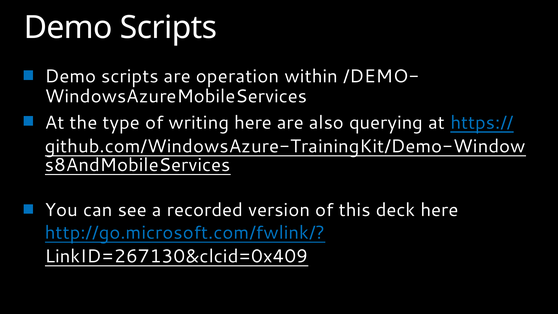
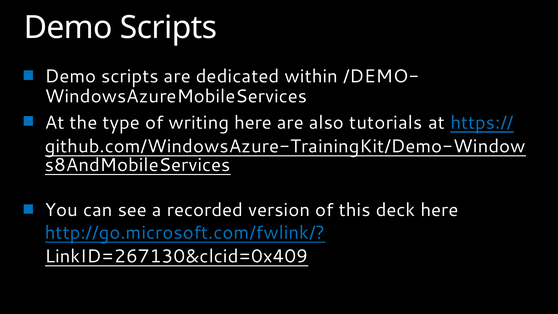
operation: operation -> dedicated (238, 76)
querying: querying -> tutorials (386, 123)
